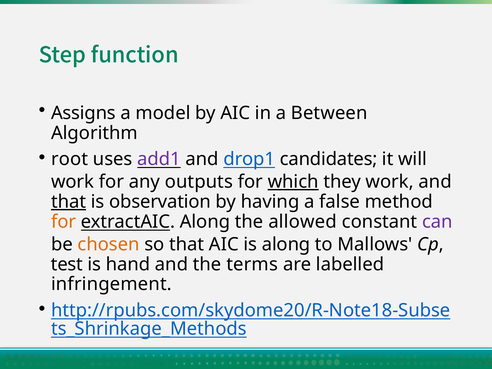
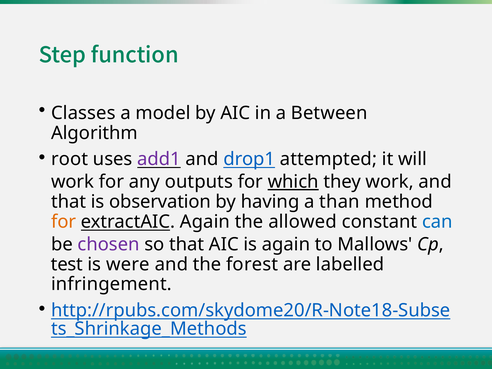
Assigns: Assigns -> Classes (83, 113)
candidates: candidates -> attempted (328, 159)
that underline: present -> none (69, 202)
false: false -> than (340, 202)
extractAIC Along: Along -> Again (205, 222)
can colour: purple -> blue (437, 222)
chosen colour: orange -> purple (109, 244)
is along: along -> again (286, 244)
hand: hand -> were (128, 264)
terms: terms -> forest (252, 264)
